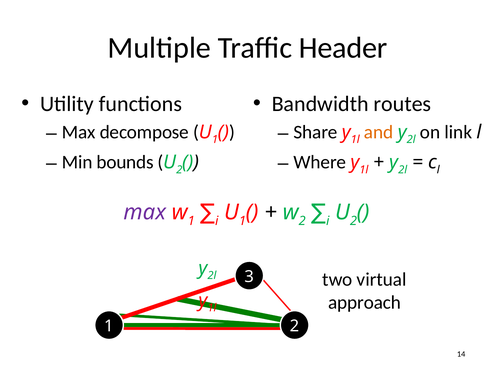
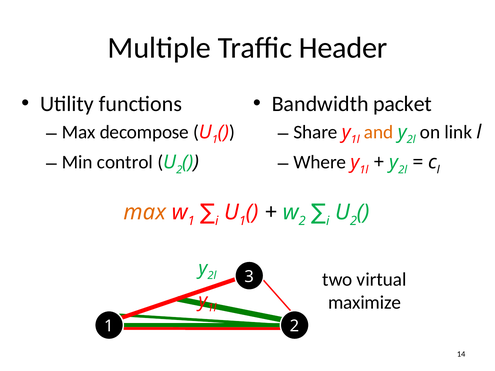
routes: routes -> packet (403, 104)
bounds: bounds -> control (125, 162)
max colour: purple -> orange (145, 213)
approach: approach -> maximize (365, 303)
